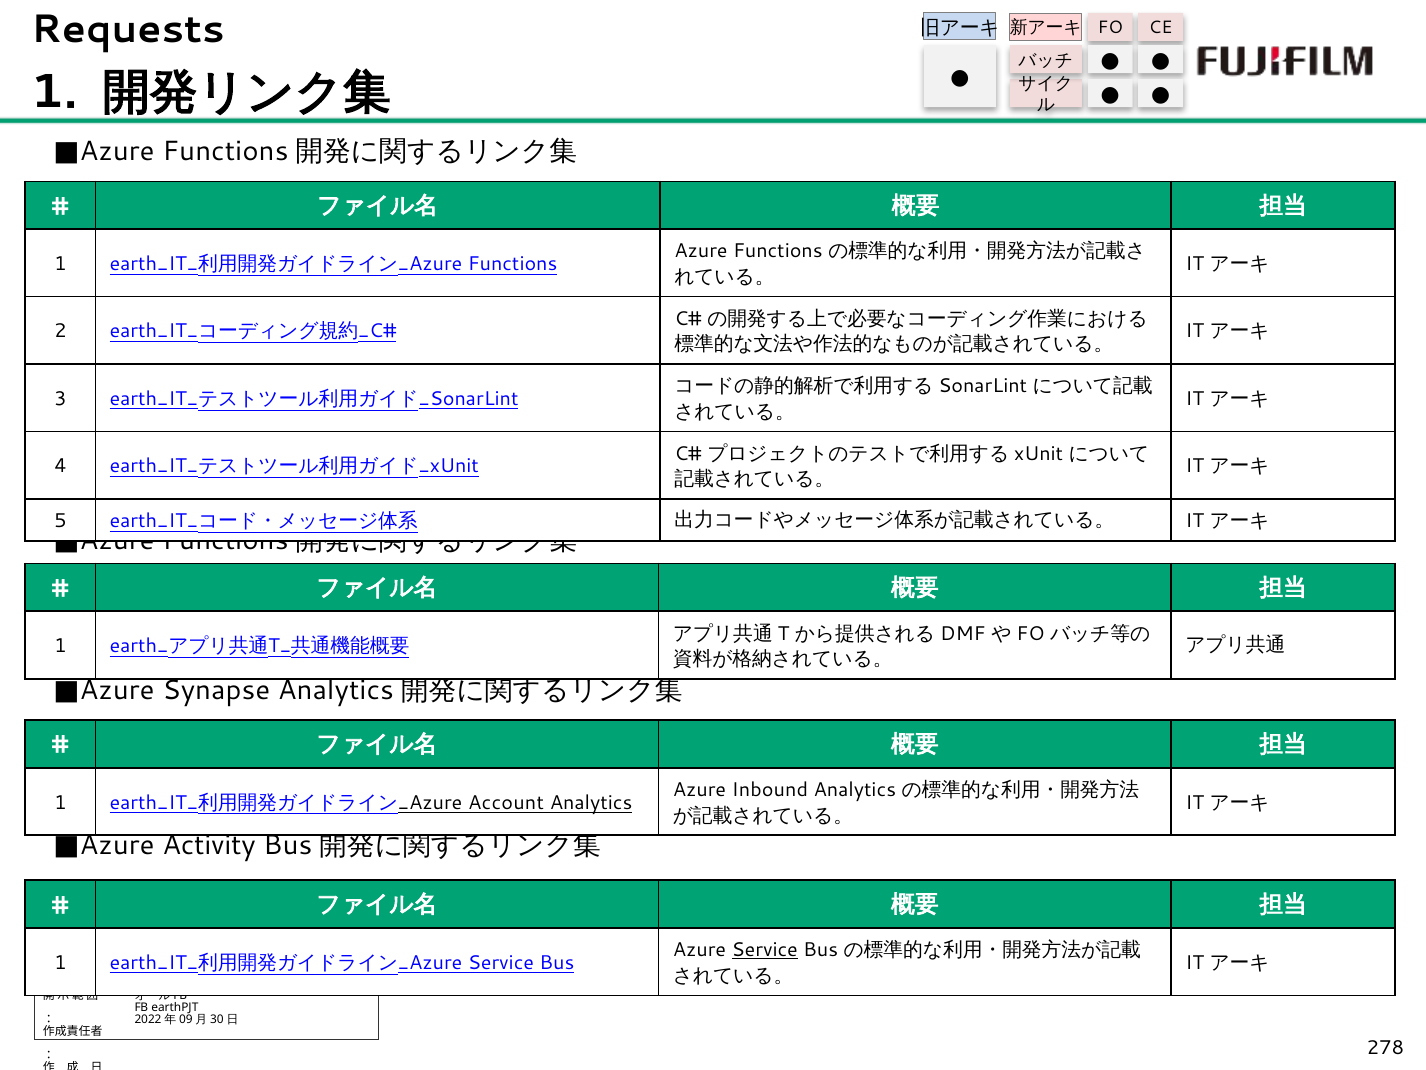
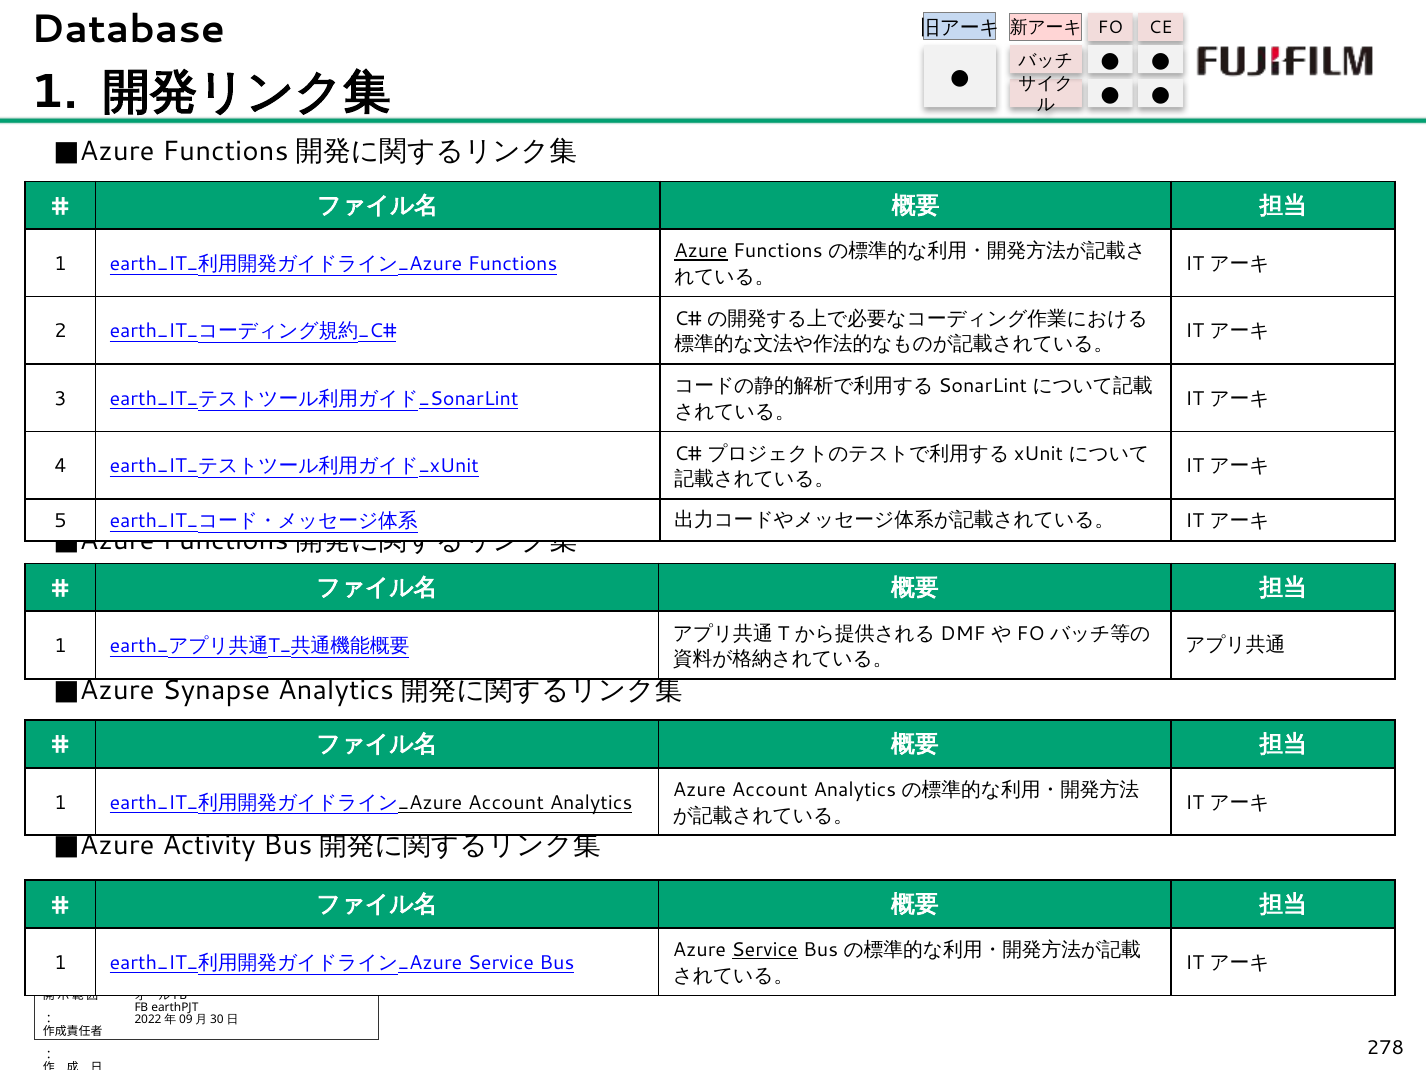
Requests: Requests -> Database (128, 30)
Azure underline: none -> present (701, 251)
Azure Inbound: Inbound -> Account (770, 790)
